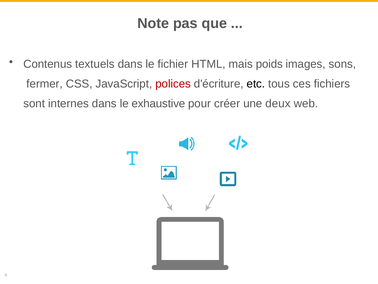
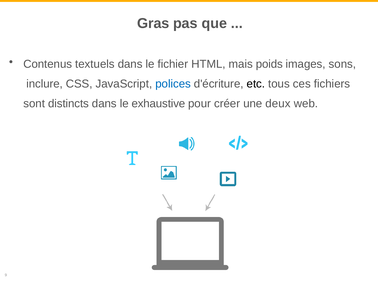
Note: Note -> Gras (153, 23)
fermer: fermer -> inclure (45, 84)
polices colour: red -> blue (173, 84)
internes: internes -> distincts (69, 103)
